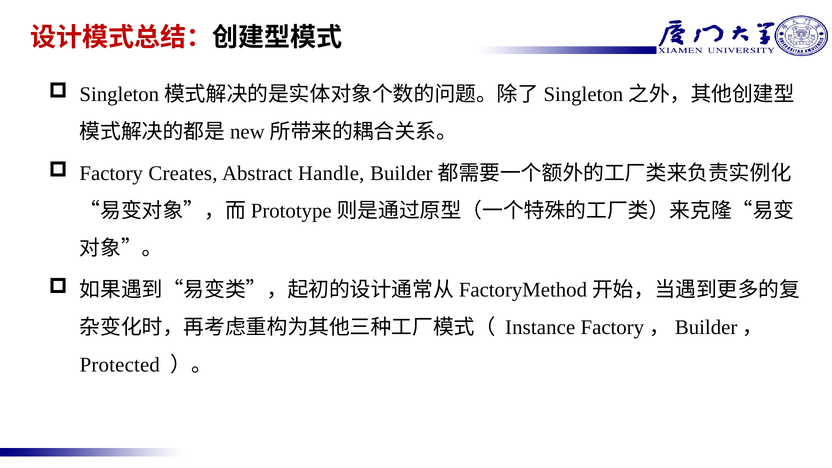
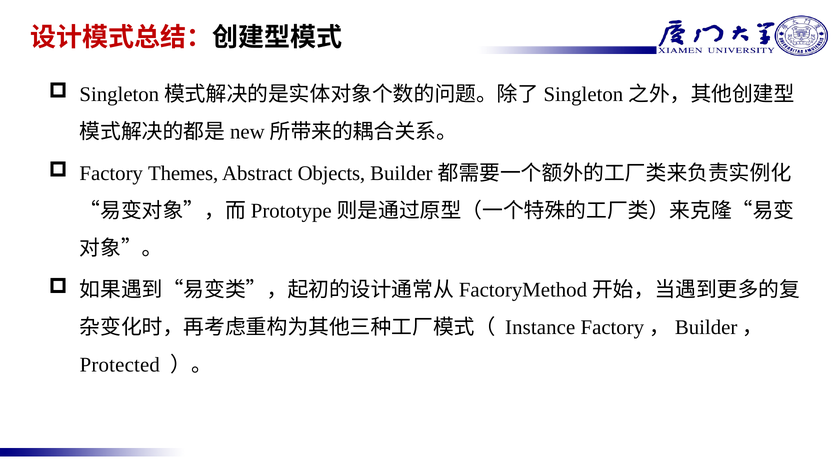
Creates: Creates -> Themes (183, 173)
Handle: Handle -> Objects (331, 173)
